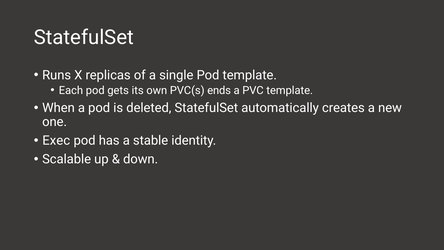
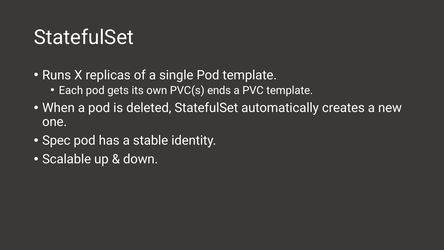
Exec: Exec -> Spec (56, 140)
